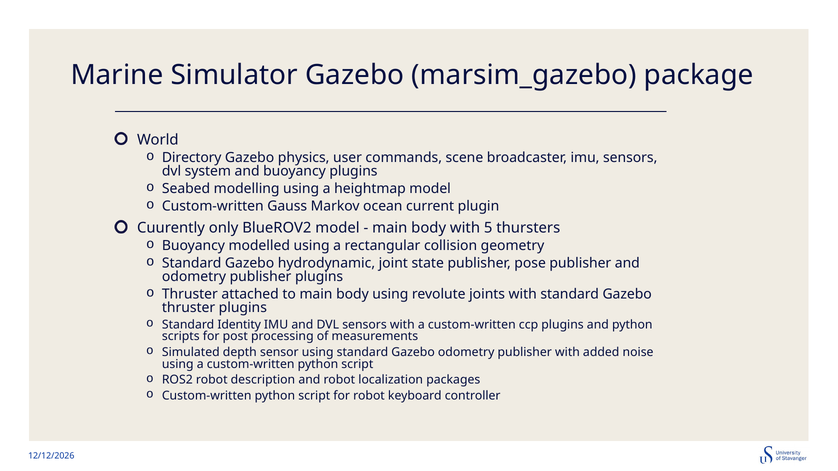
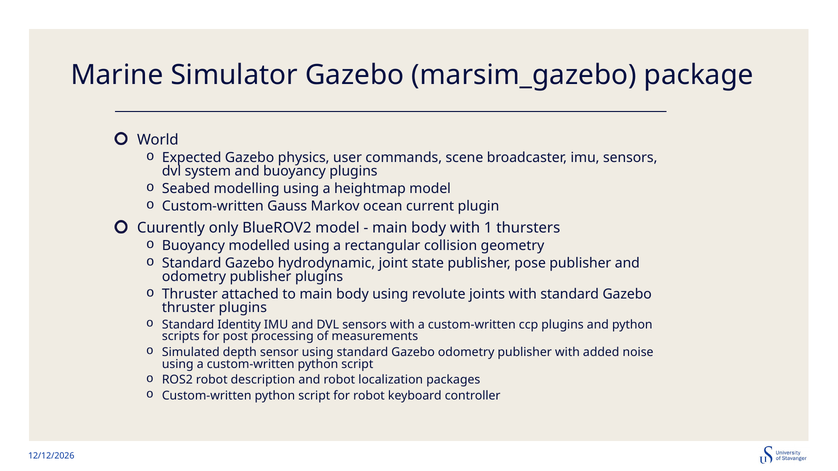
Directory: Directory -> Expected (192, 158)
5: 5 -> 1 (488, 228)
